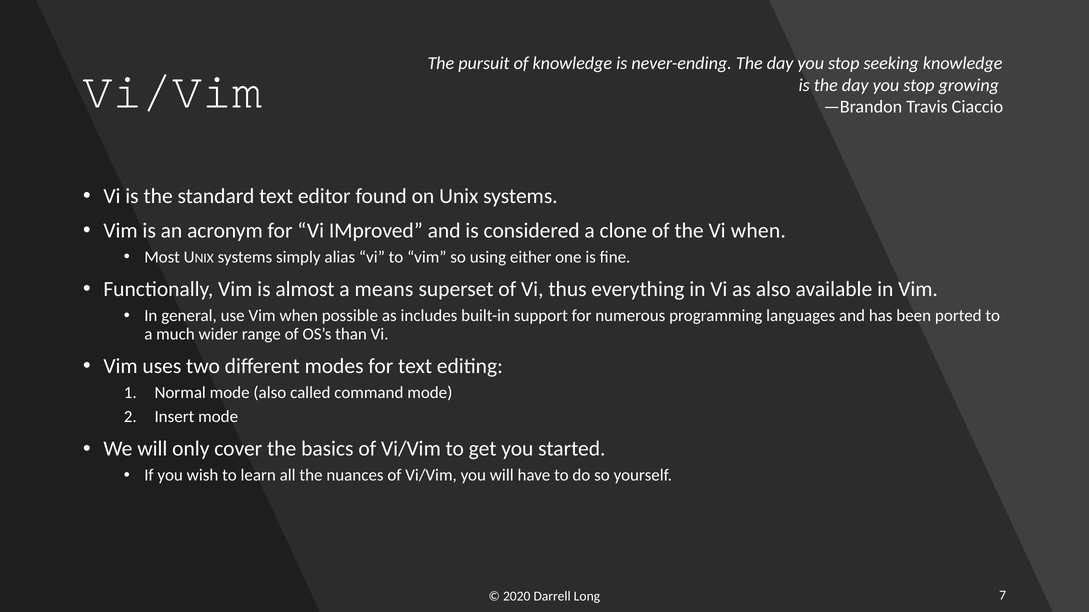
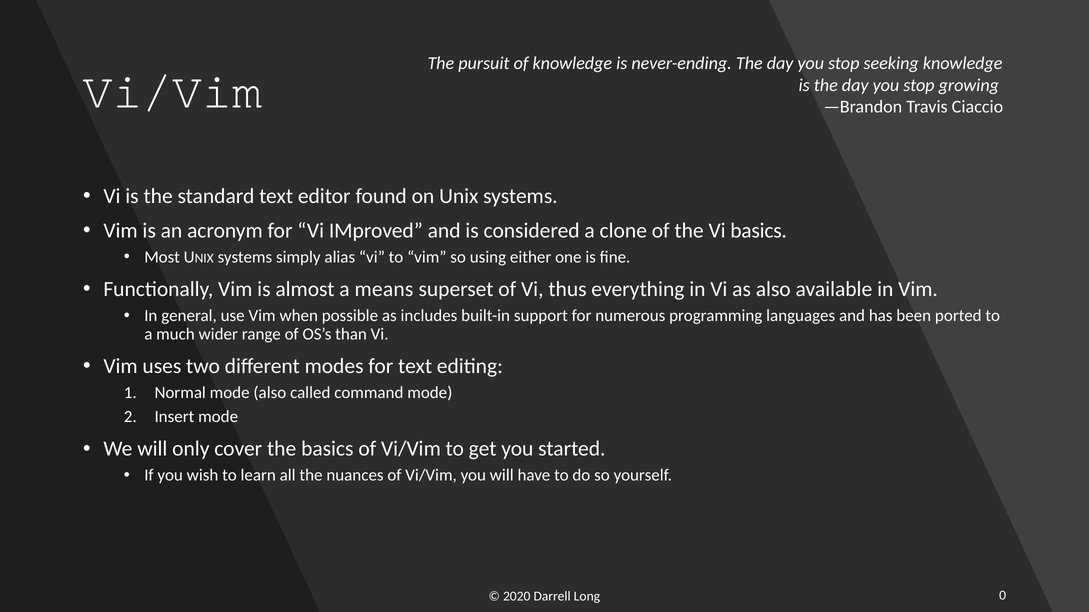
Vi when: when -> basics (759, 231)
7: 7 -> 0 (1003, 596)
